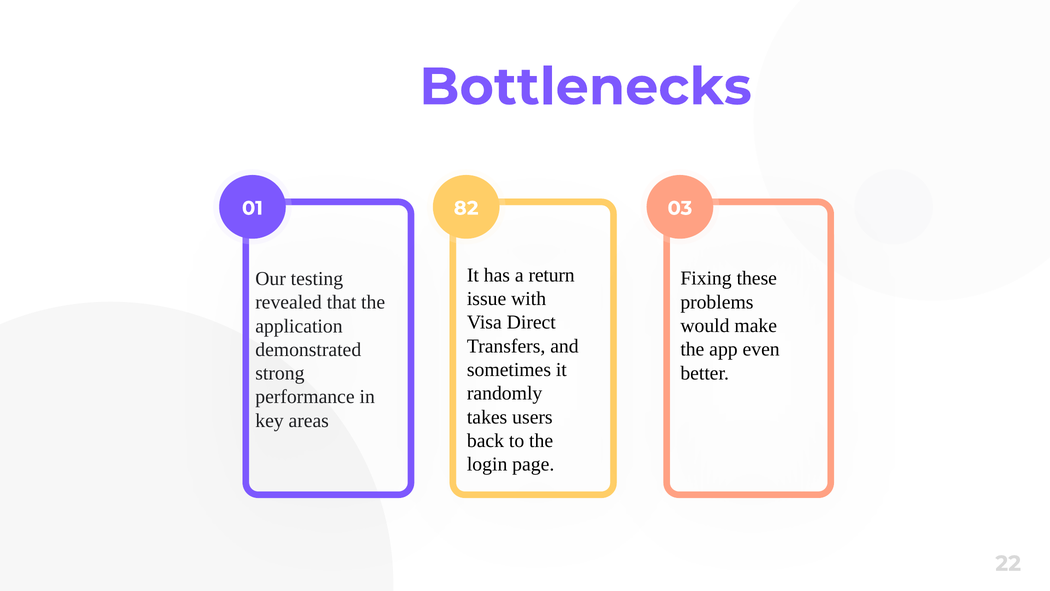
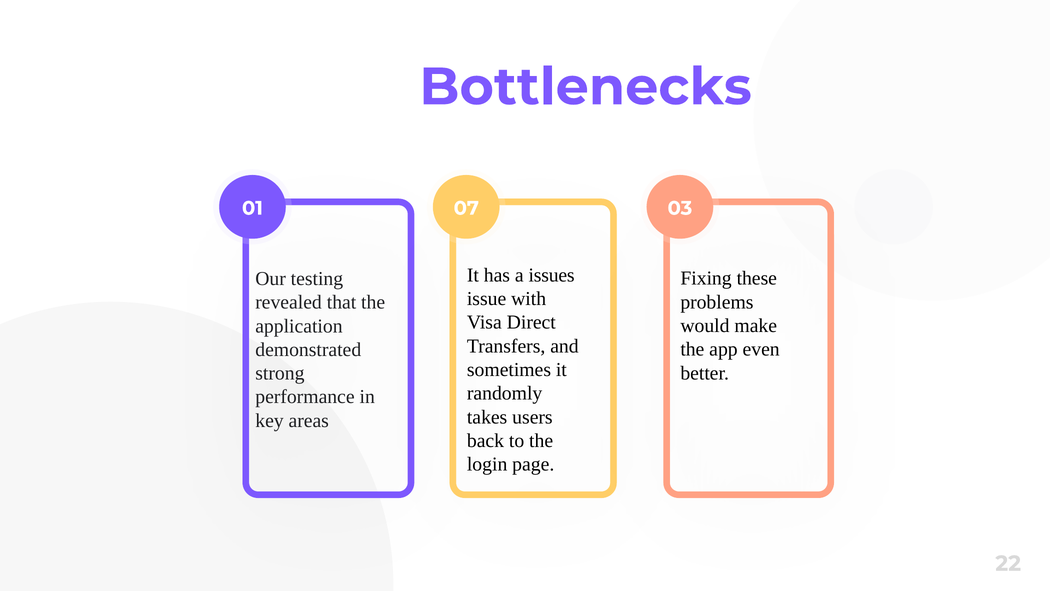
82: 82 -> 07 (466, 208)
return: return -> issues (552, 275)
